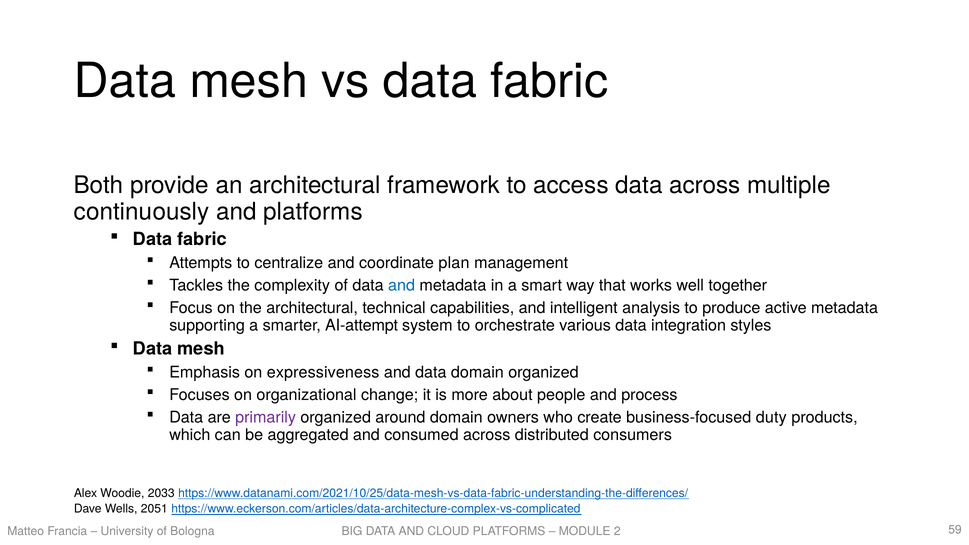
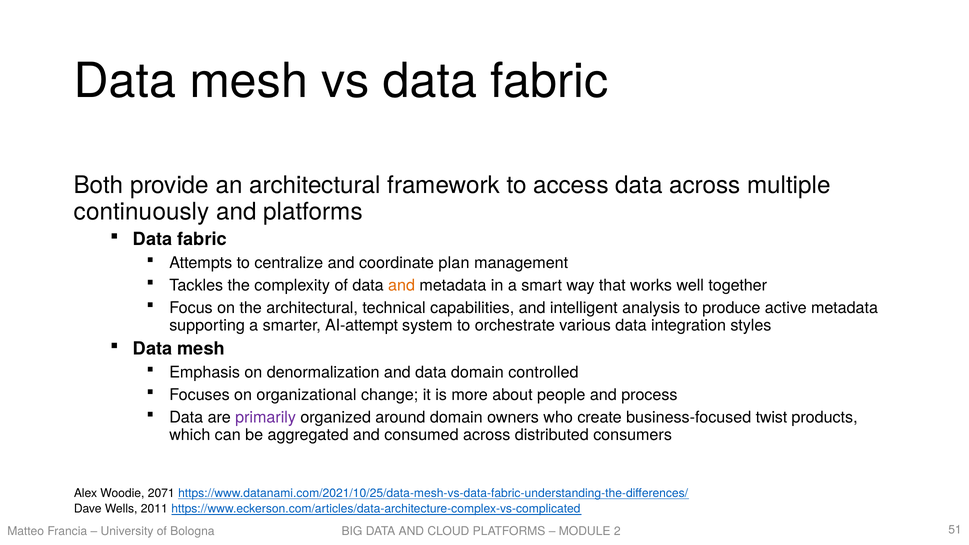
and colour: blue -> orange (402, 286)
expressiveness: expressiveness -> denormalization (323, 373)
domain organized: organized -> controlled (543, 373)
duty: duty -> twist (771, 417)
2033: 2033 -> 2071 (161, 493)
2051: 2051 -> 2011 (154, 509)
59: 59 -> 51 (955, 530)
